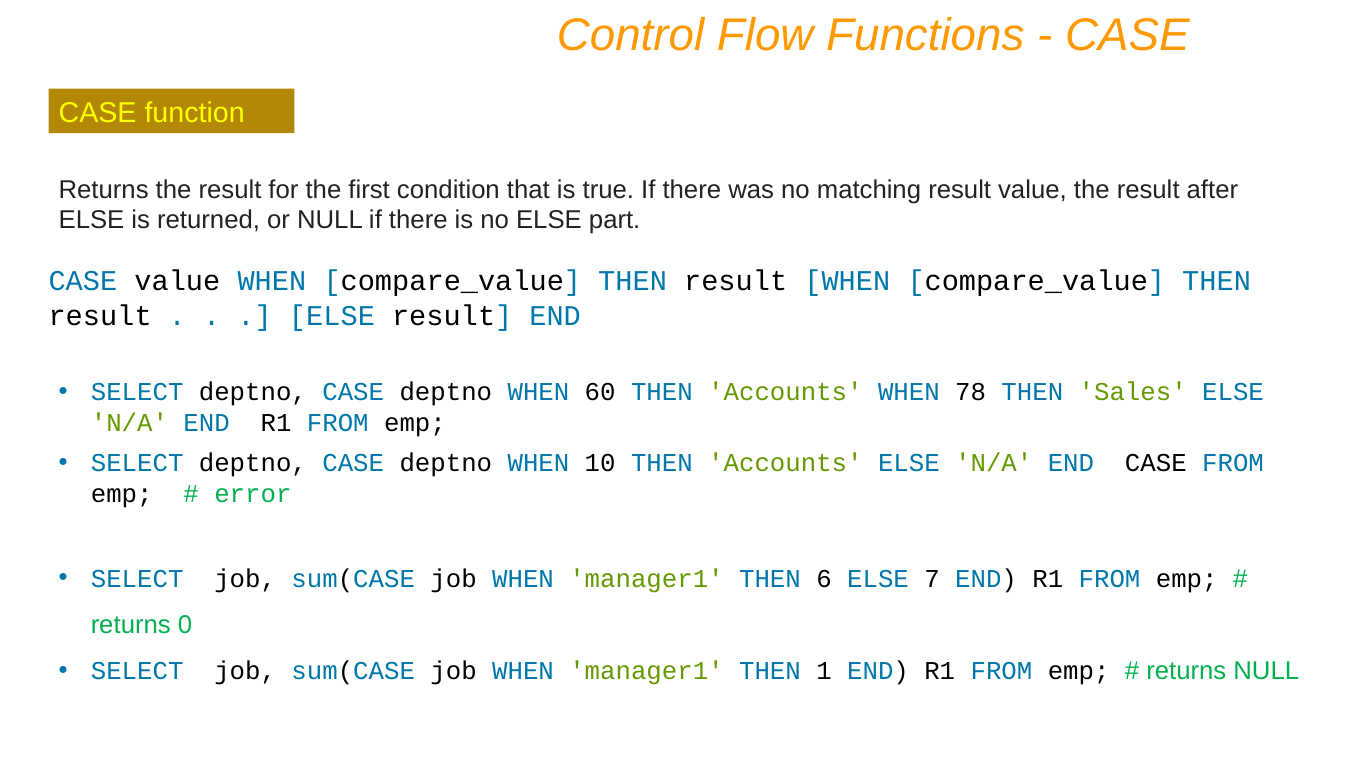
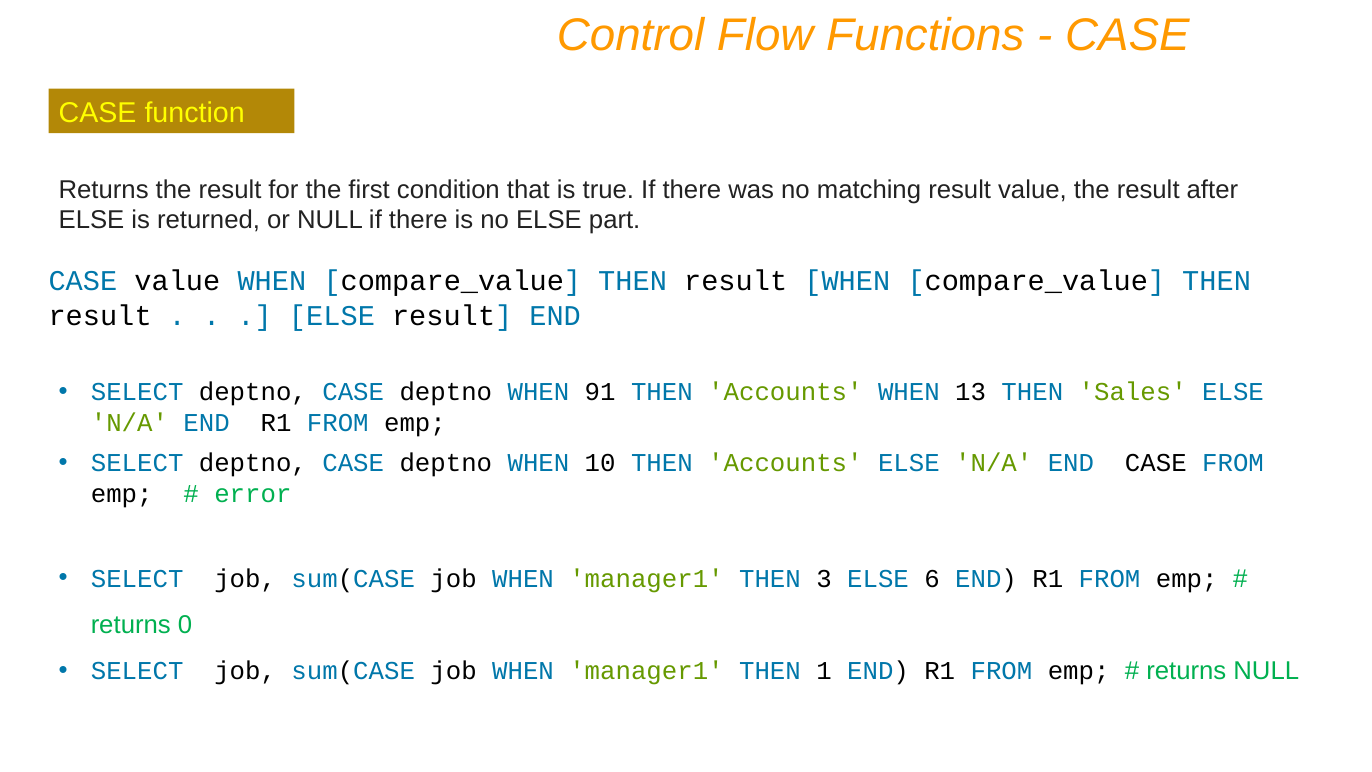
60: 60 -> 91 (600, 392)
78: 78 -> 13 (971, 392)
6: 6 -> 3 (824, 578)
7: 7 -> 6 (932, 578)
